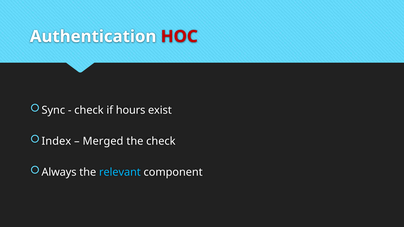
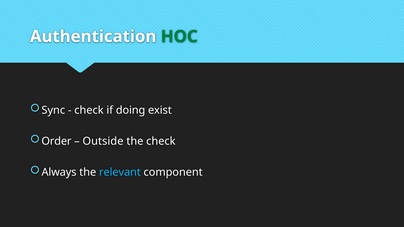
HOC colour: red -> green (179, 37)
hours: hours -> doing (131, 110)
Index: Index -> Order (56, 141)
Merged: Merged -> Outside (103, 141)
